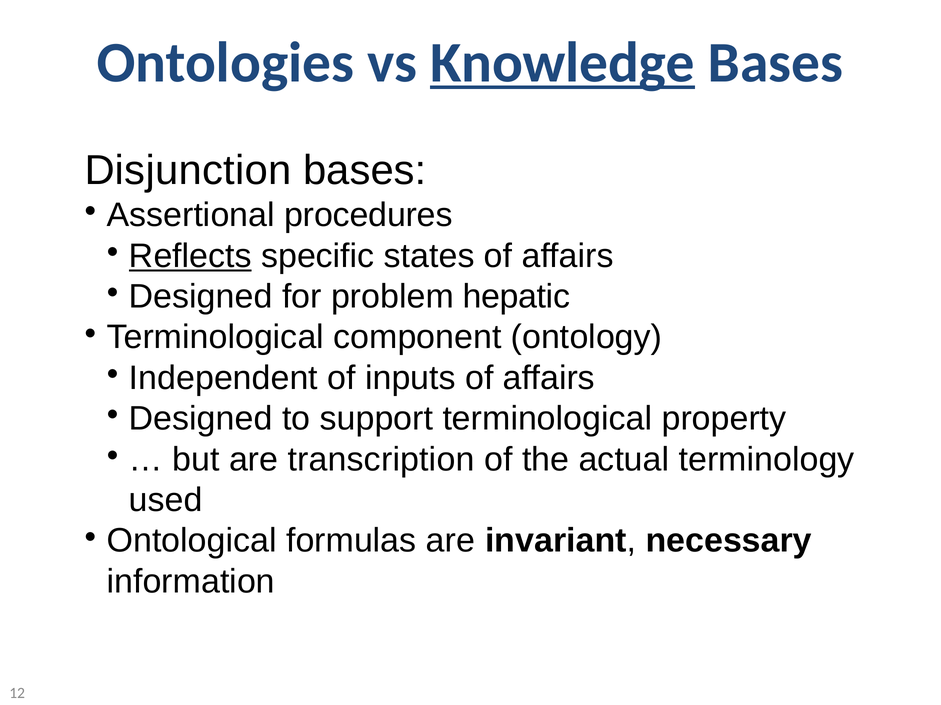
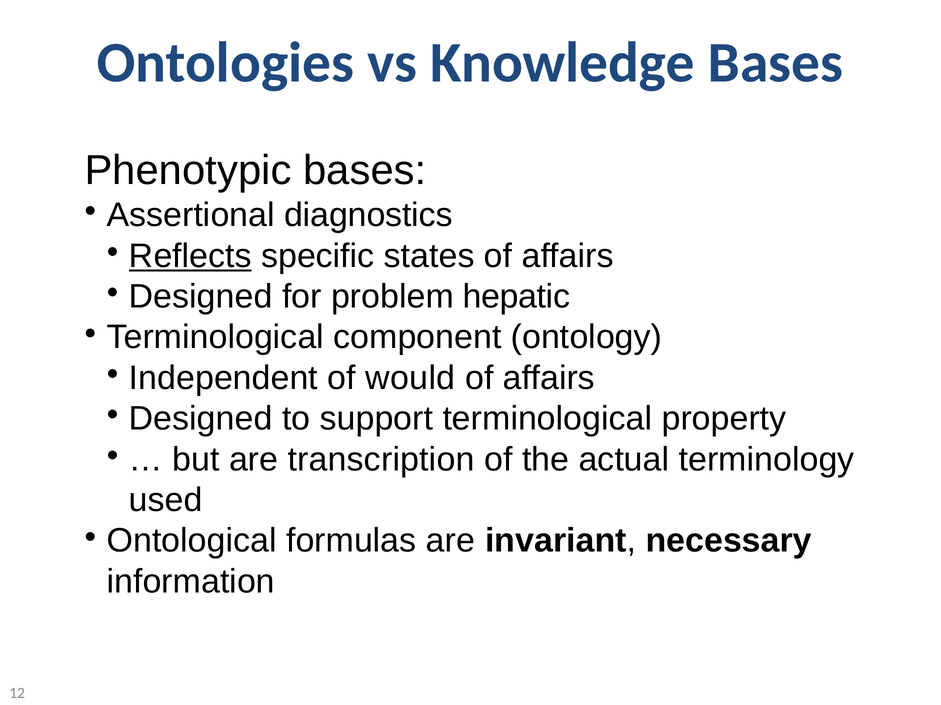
Knowledge underline: present -> none (563, 63)
Disjunction: Disjunction -> Phenotypic (188, 170)
procedures: procedures -> diagnostics (368, 215)
inputs: inputs -> would (410, 378)
